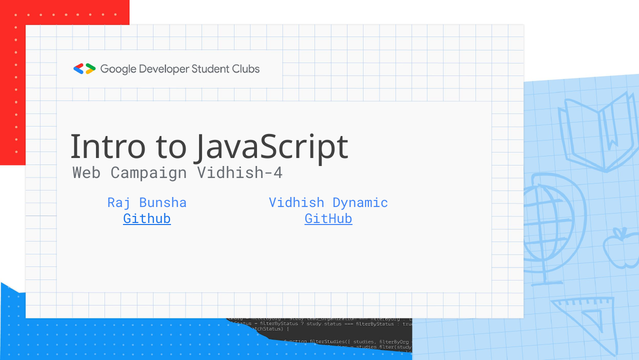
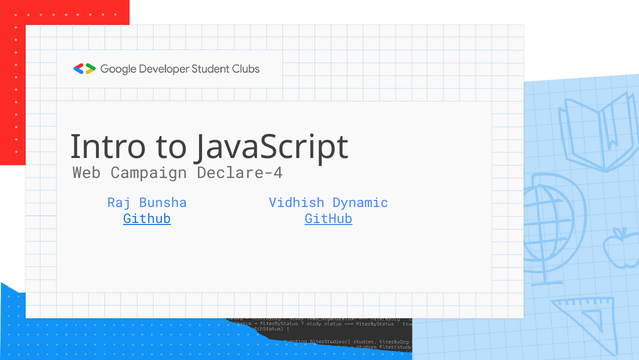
Vidhish-4: Vidhish-4 -> Declare-4 (240, 173)
